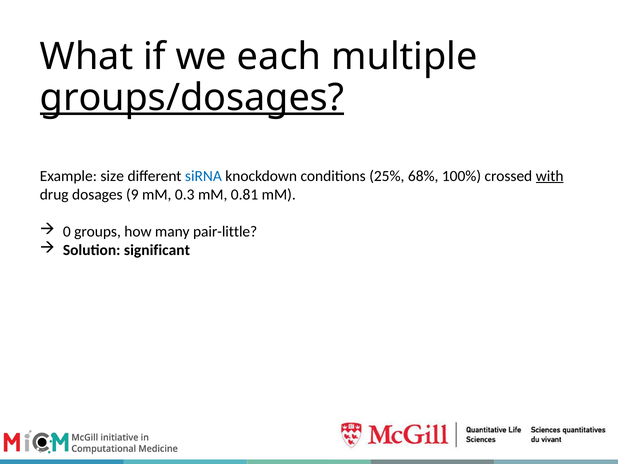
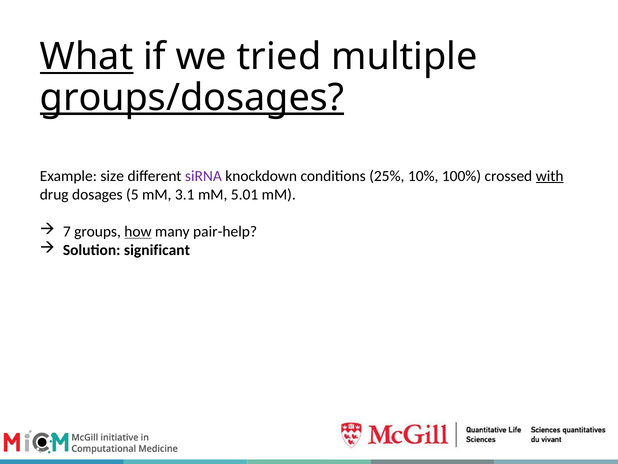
What underline: none -> present (87, 57)
each: each -> tried (279, 57)
siRNA colour: blue -> purple (203, 176)
68%: 68% -> 10% (423, 176)
9: 9 -> 5 (132, 194)
0.3: 0.3 -> 3.1 (185, 194)
0.81: 0.81 -> 5.01 (245, 194)
0: 0 -> 7 (67, 231)
how underline: none -> present (138, 231)
pair-little: pair-little -> pair-help (225, 231)
